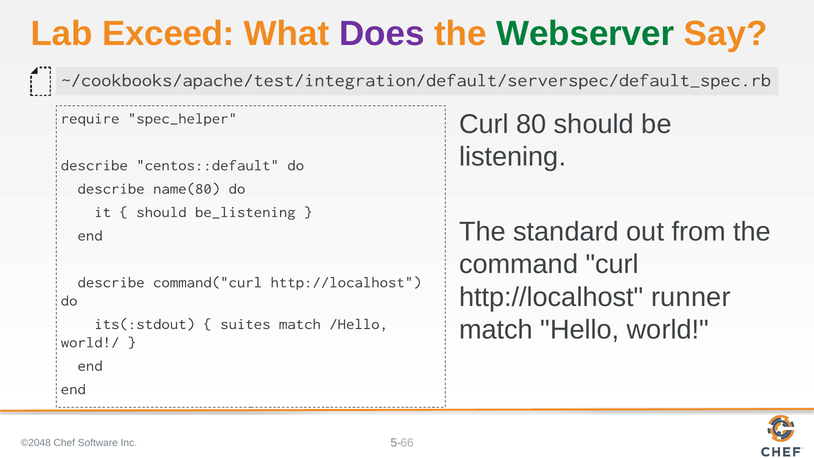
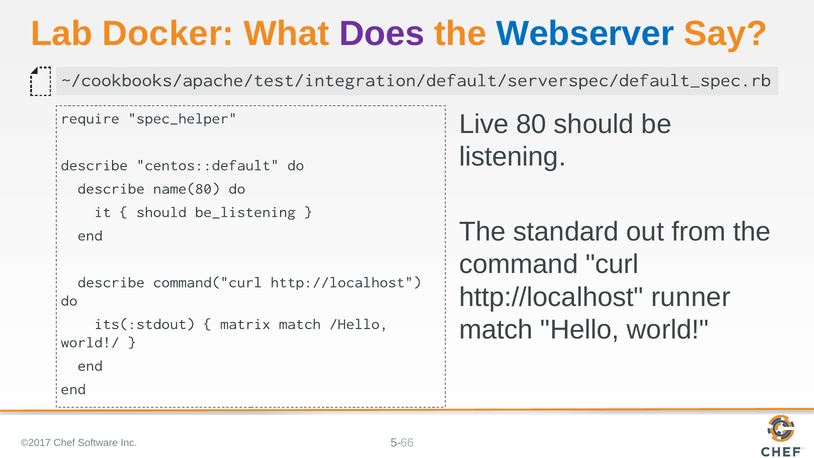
Exceed: Exceed -> Docker (168, 34)
Webserver colour: green -> blue (585, 34)
Curl: Curl -> Live (484, 124)
suites: suites -> matrix (245, 324)
©2048: ©2048 -> ©2017 (36, 443)
